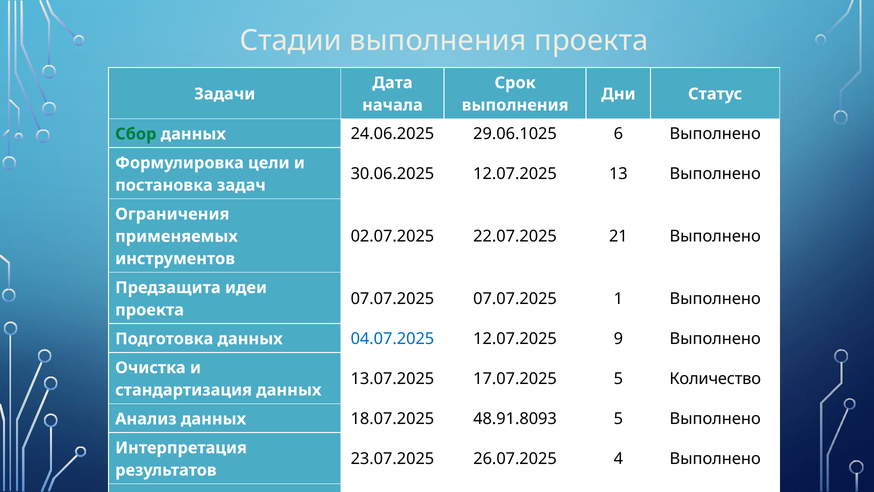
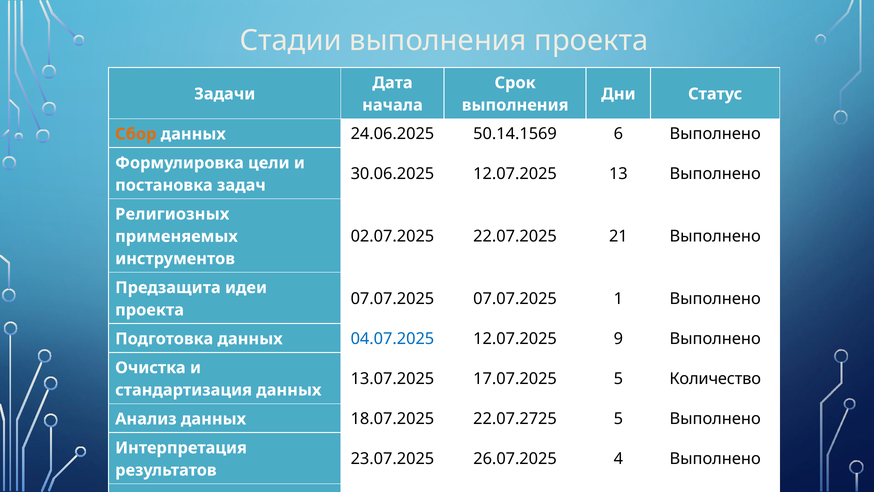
Сбор colour: green -> orange (136, 134)
29.06.1025: 29.06.1025 -> 50.14.1569 (515, 134)
Ограничения: Ограничения -> Религиозных (172, 214)
48.91.8093: 48.91.8093 -> 22.07.2725 (515, 419)
